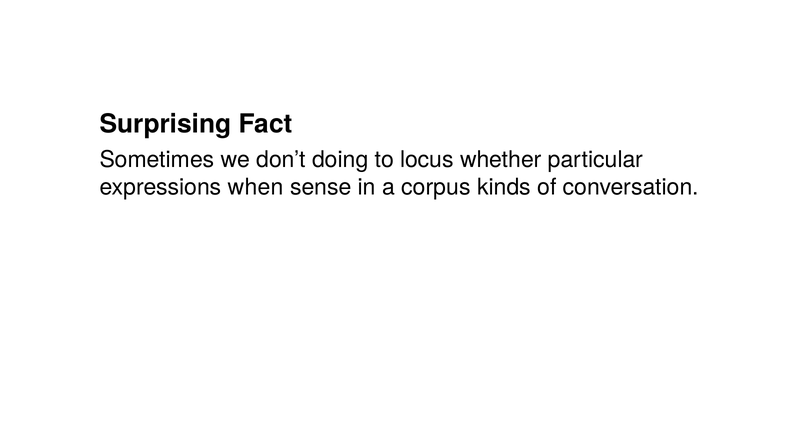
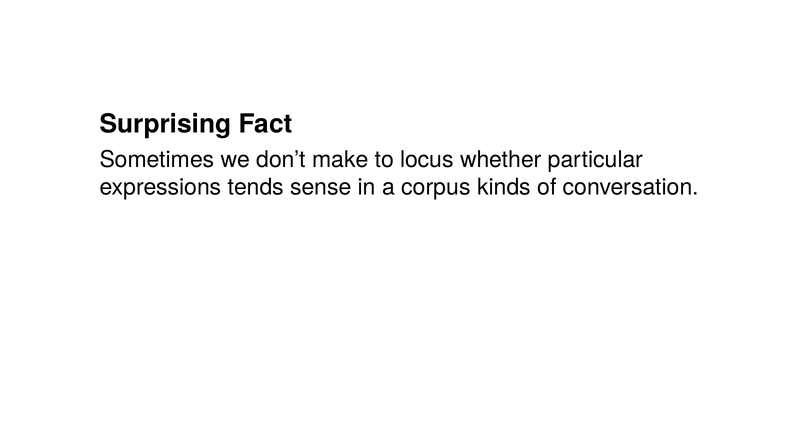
doing: doing -> make (340, 160)
when: when -> tends (256, 187)
